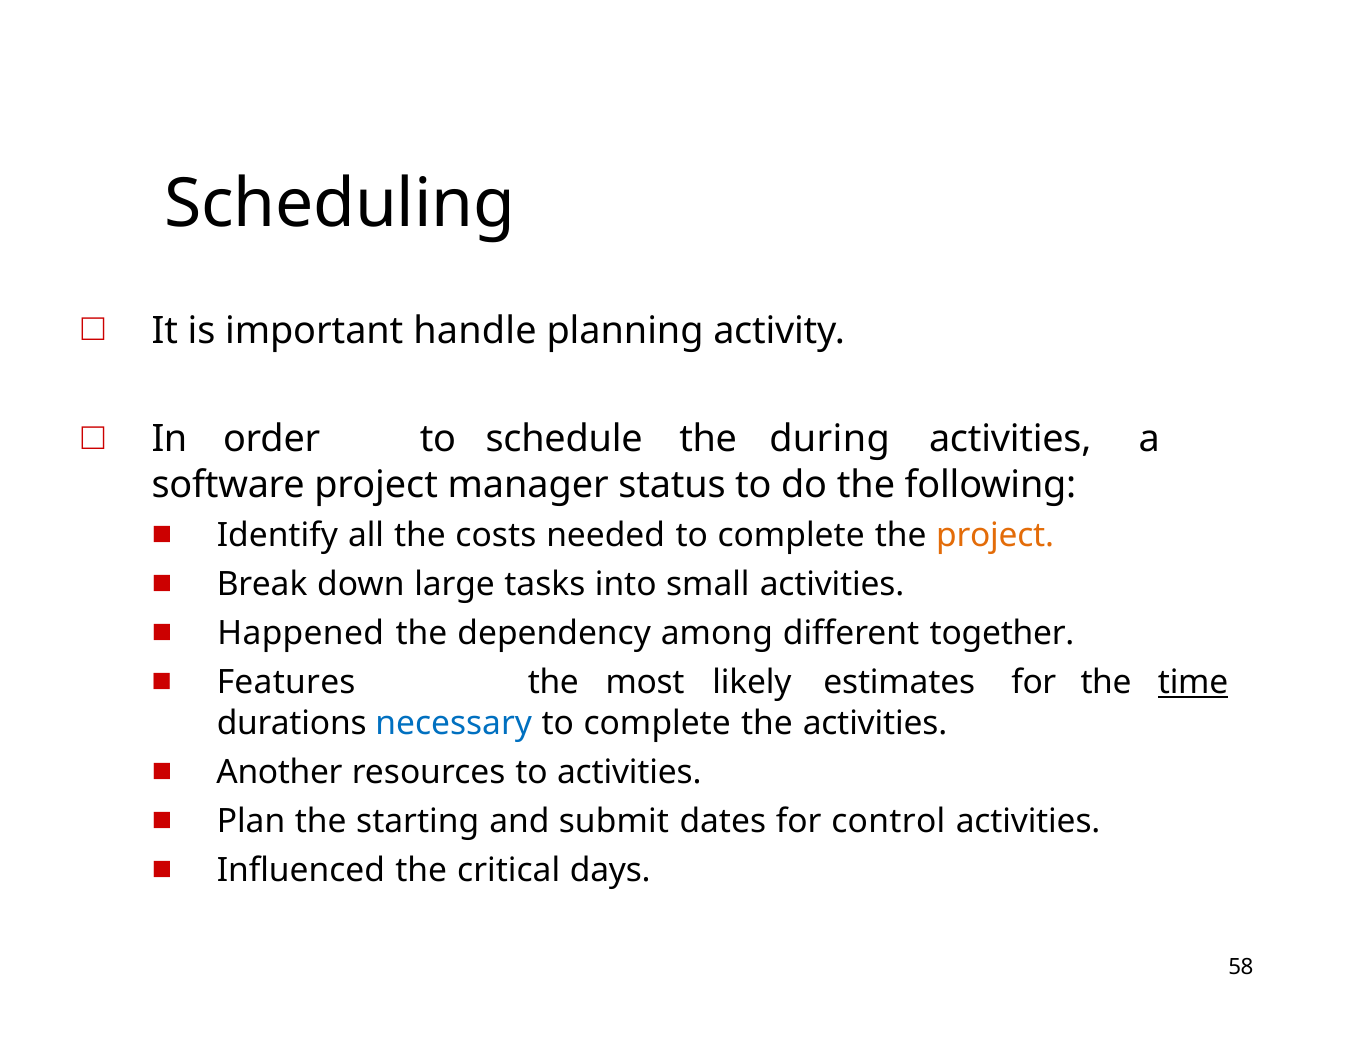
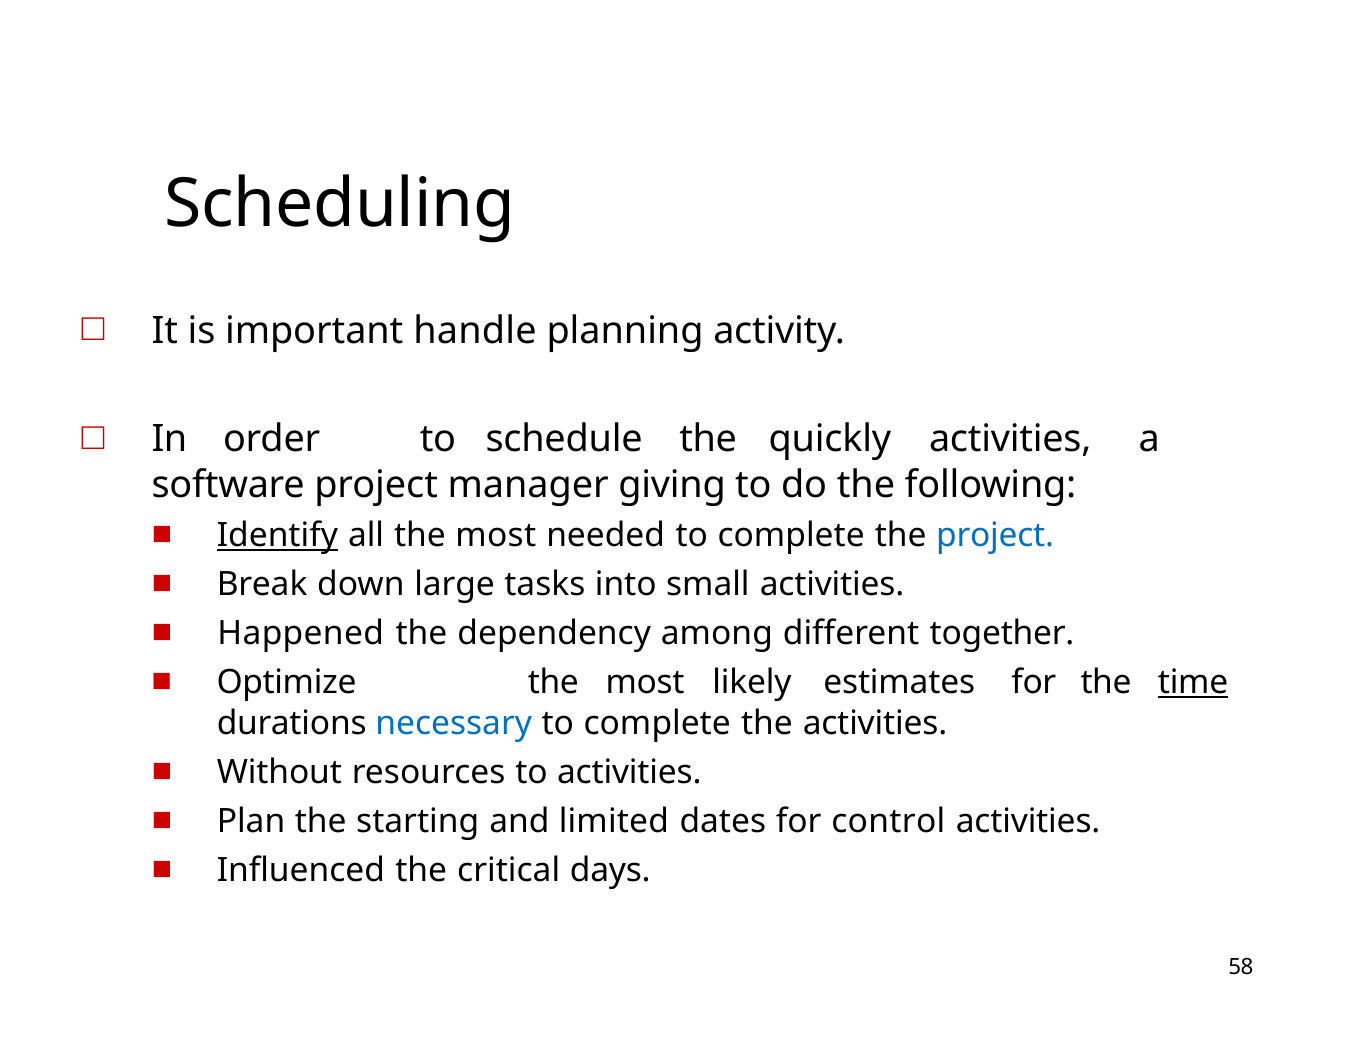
during: during -> quickly (830, 439)
status: status -> giving (672, 485)
Identify underline: none -> present (277, 536)
all the costs: costs -> most (496, 536)
project colour: orange -> blue (995, 536)
Features: Features -> Optimize (286, 683)
Another: Another -> Without (279, 773)
submit: submit -> limited (614, 822)
